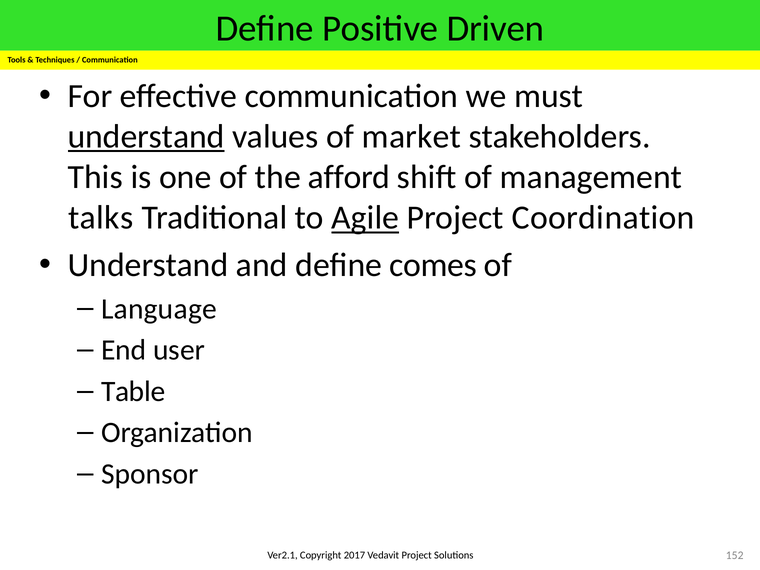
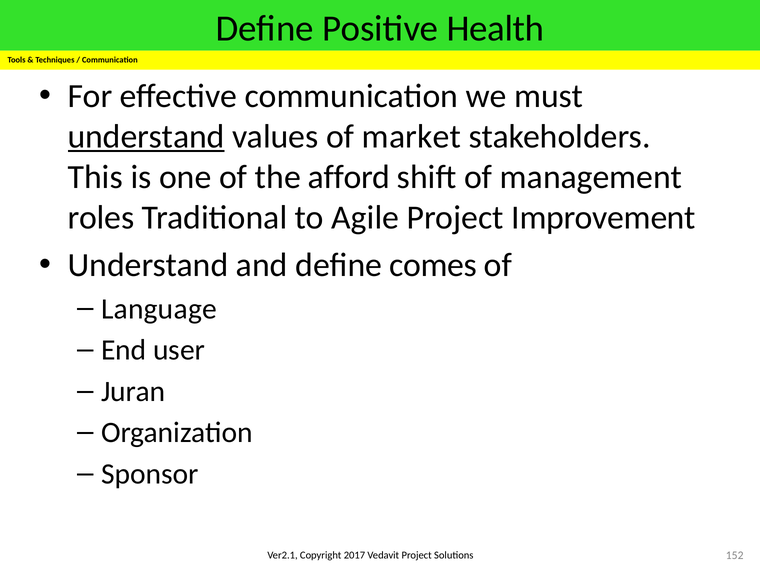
Driven: Driven -> Health (495, 29)
talks: talks -> roles (101, 218)
Agile underline: present -> none (365, 218)
Coordination: Coordination -> Improvement (604, 218)
Table: Table -> Juran (133, 391)
